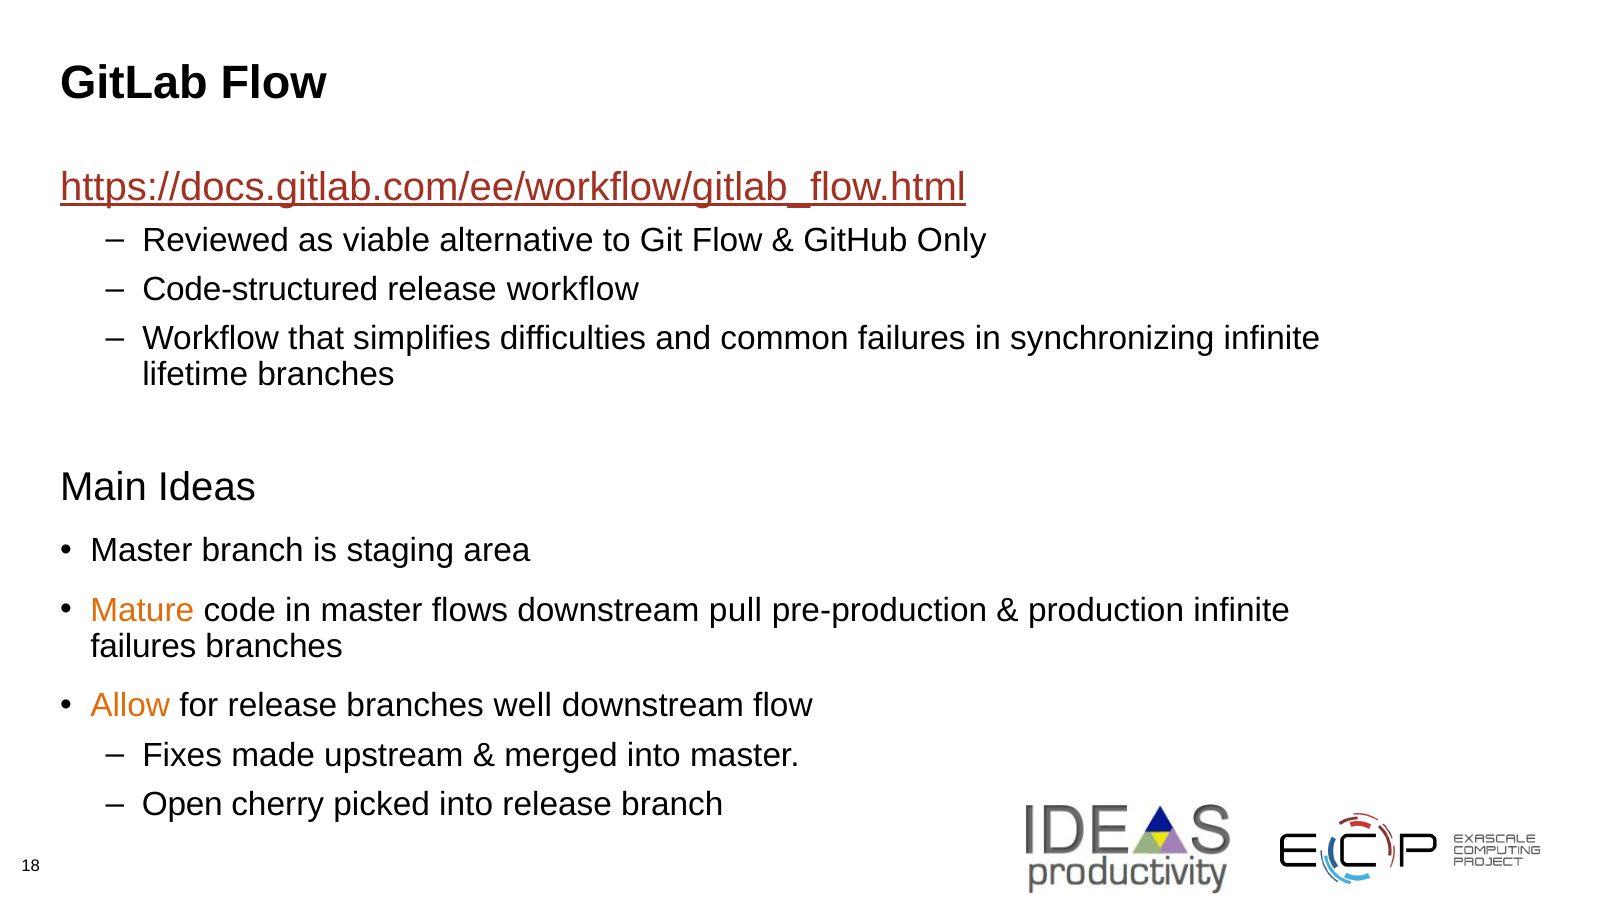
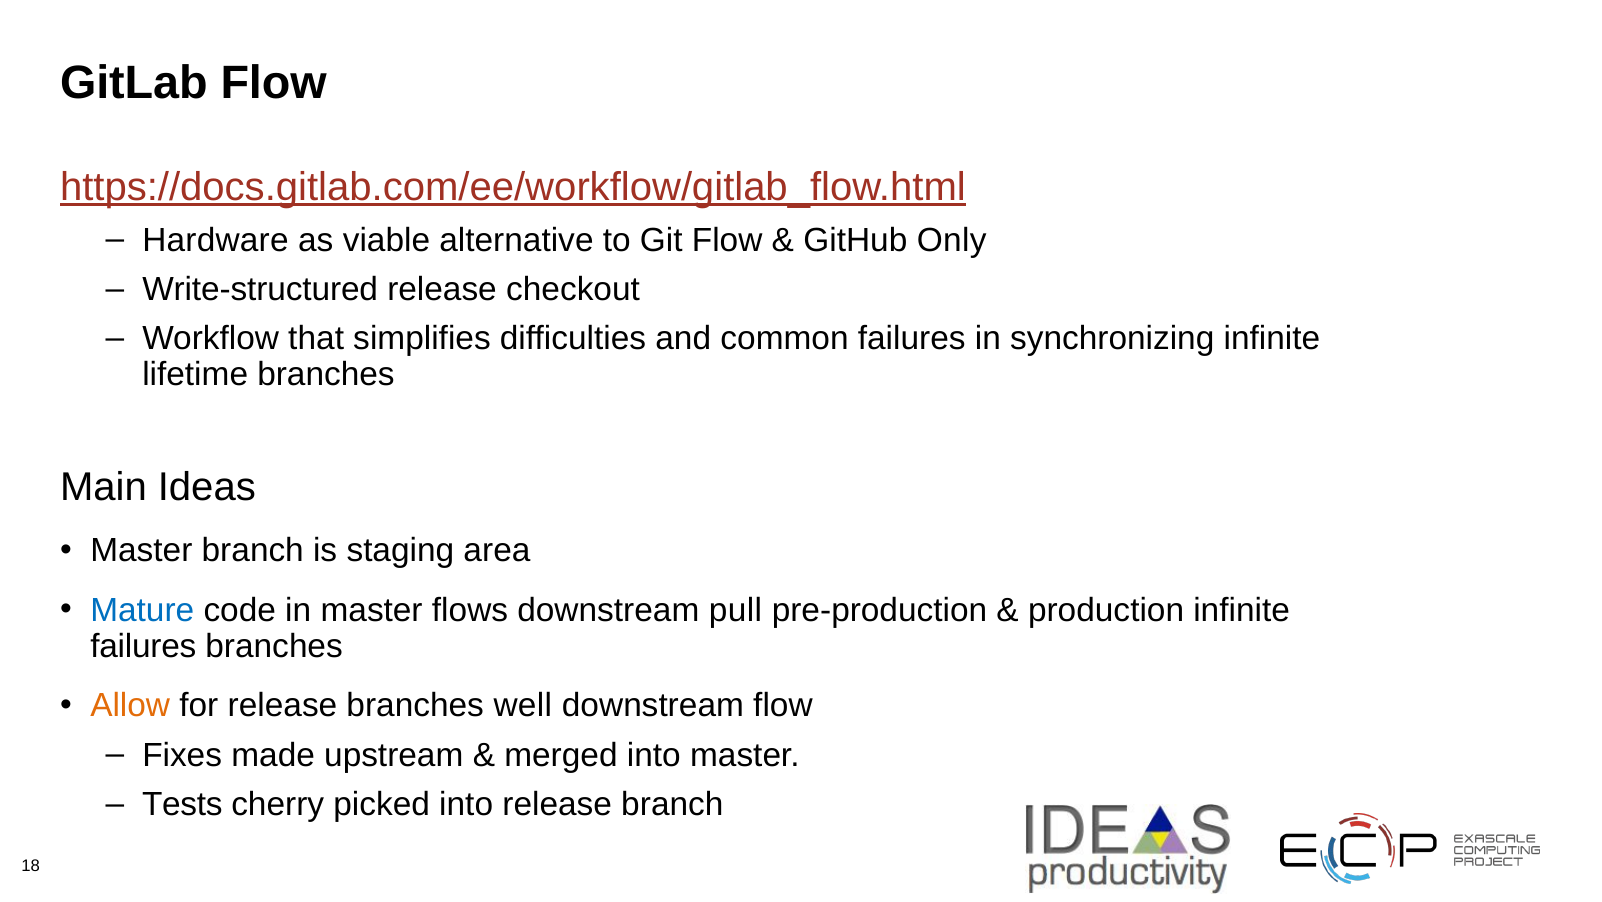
Reviewed: Reviewed -> Hardware (215, 240)
Code-structured: Code-structured -> Write-structured (260, 289)
release workflow: workflow -> checkout (573, 289)
Mature colour: orange -> blue (142, 610)
Open: Open -> Tests (182, 804)
